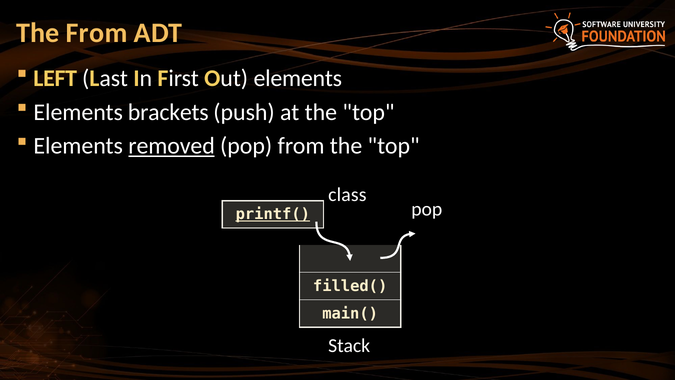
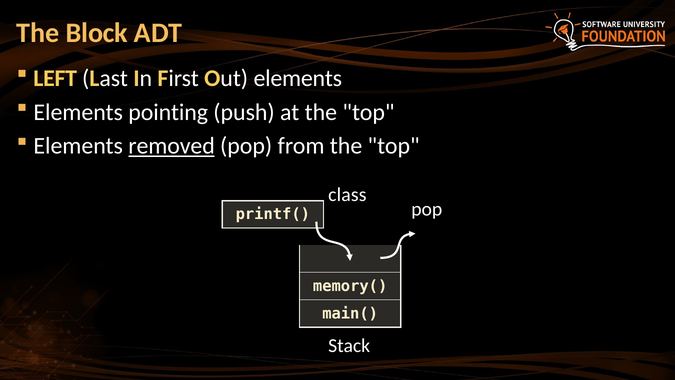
The From: From -> Block (97, 33)
brackets: brackets -> pointing (168, 112)
printf( underline: present -> none (273, 214)
filled(: filled( -> memory( (350, 286)
